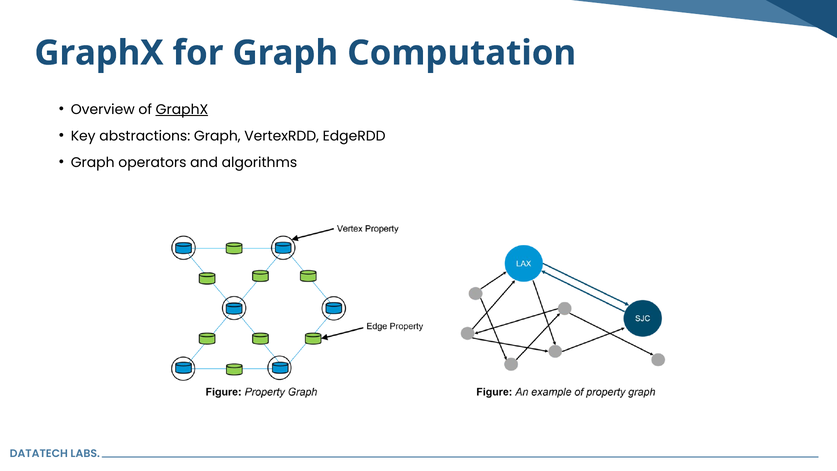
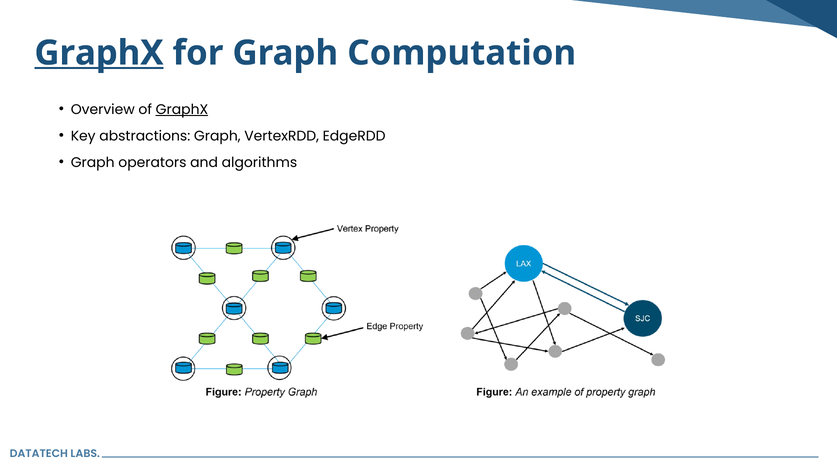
GraphX underline: none -> present (99, 53)
